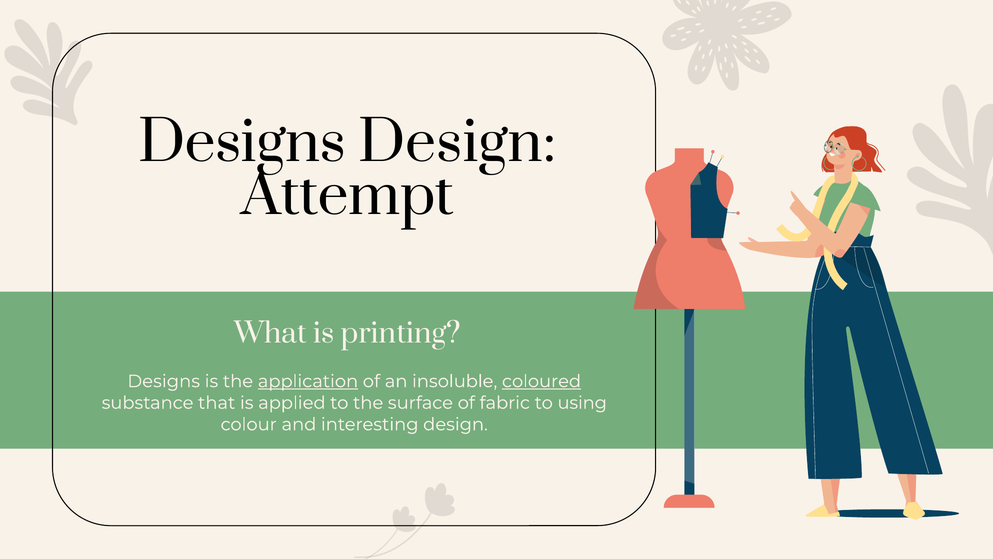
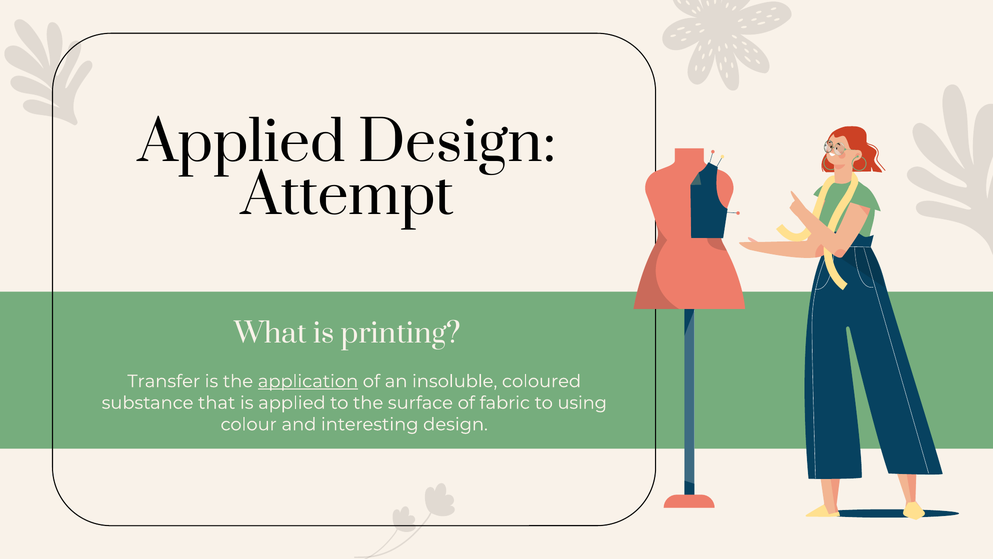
Designs: Designs -> Applied (242, 143)
Designs: Designs -> Transfer (164, 381)
coloured underline: present -> none (541, 381)
